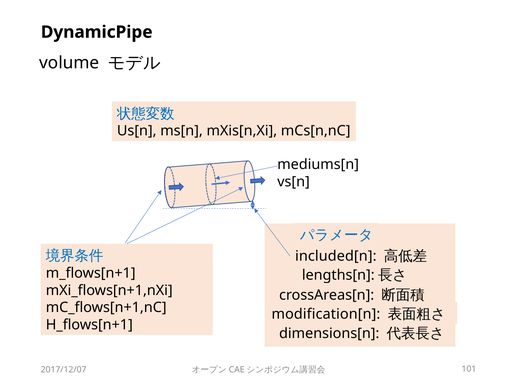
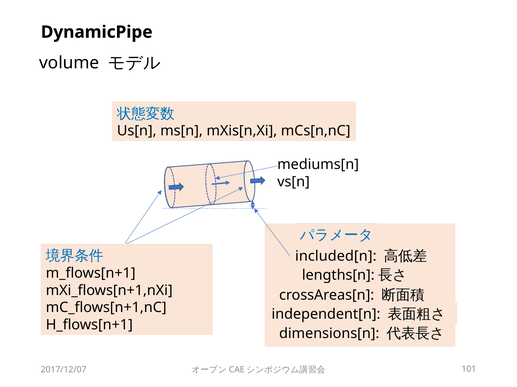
modification[n: modification[n -> independent[n (326, 315)
